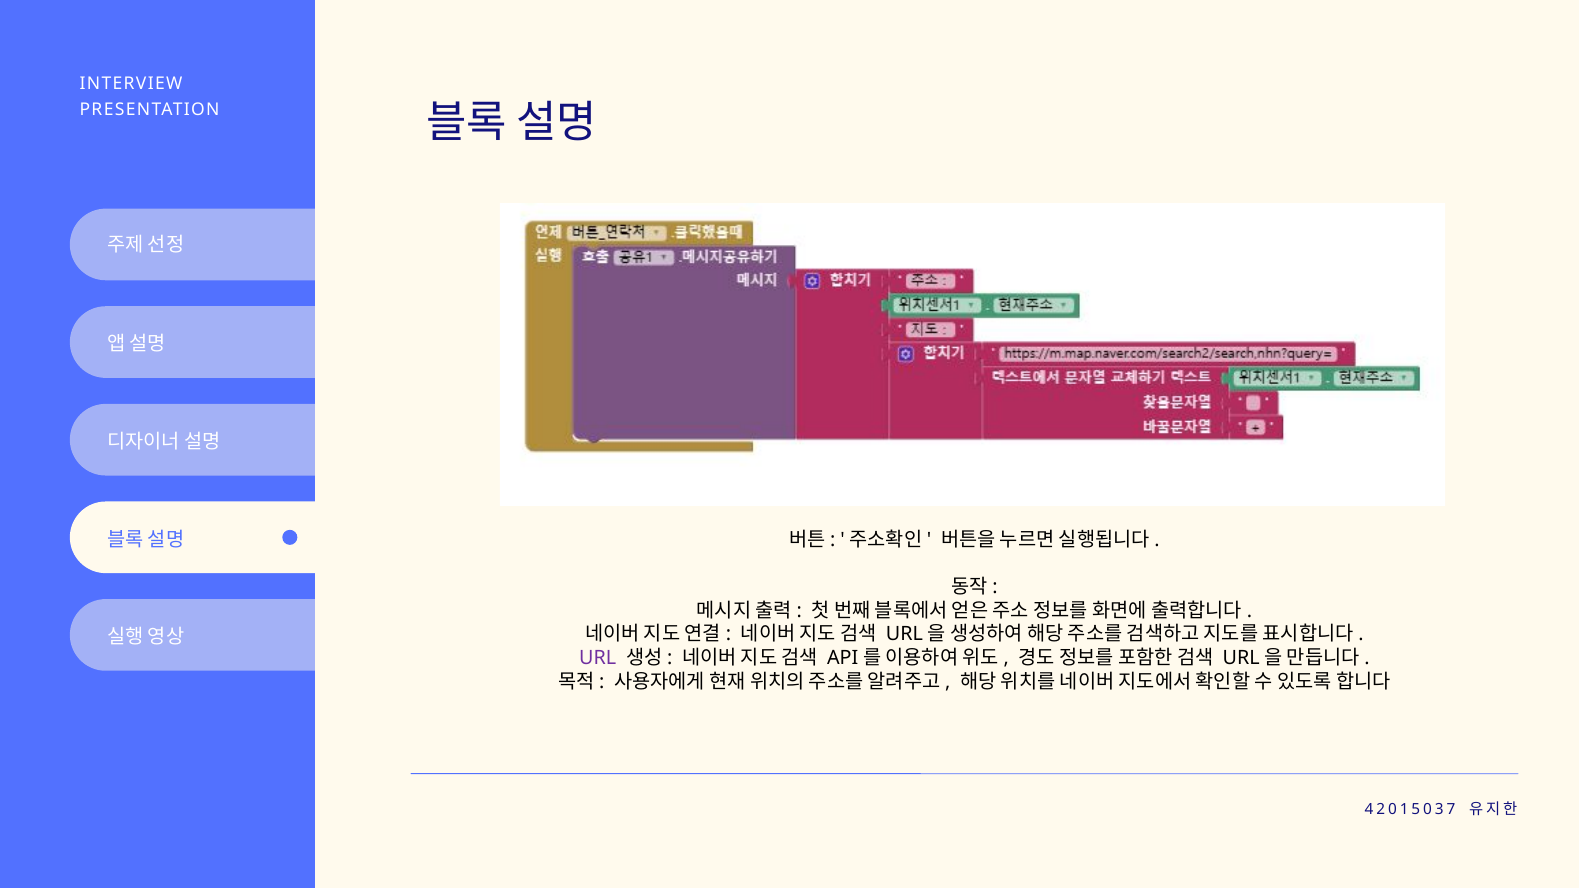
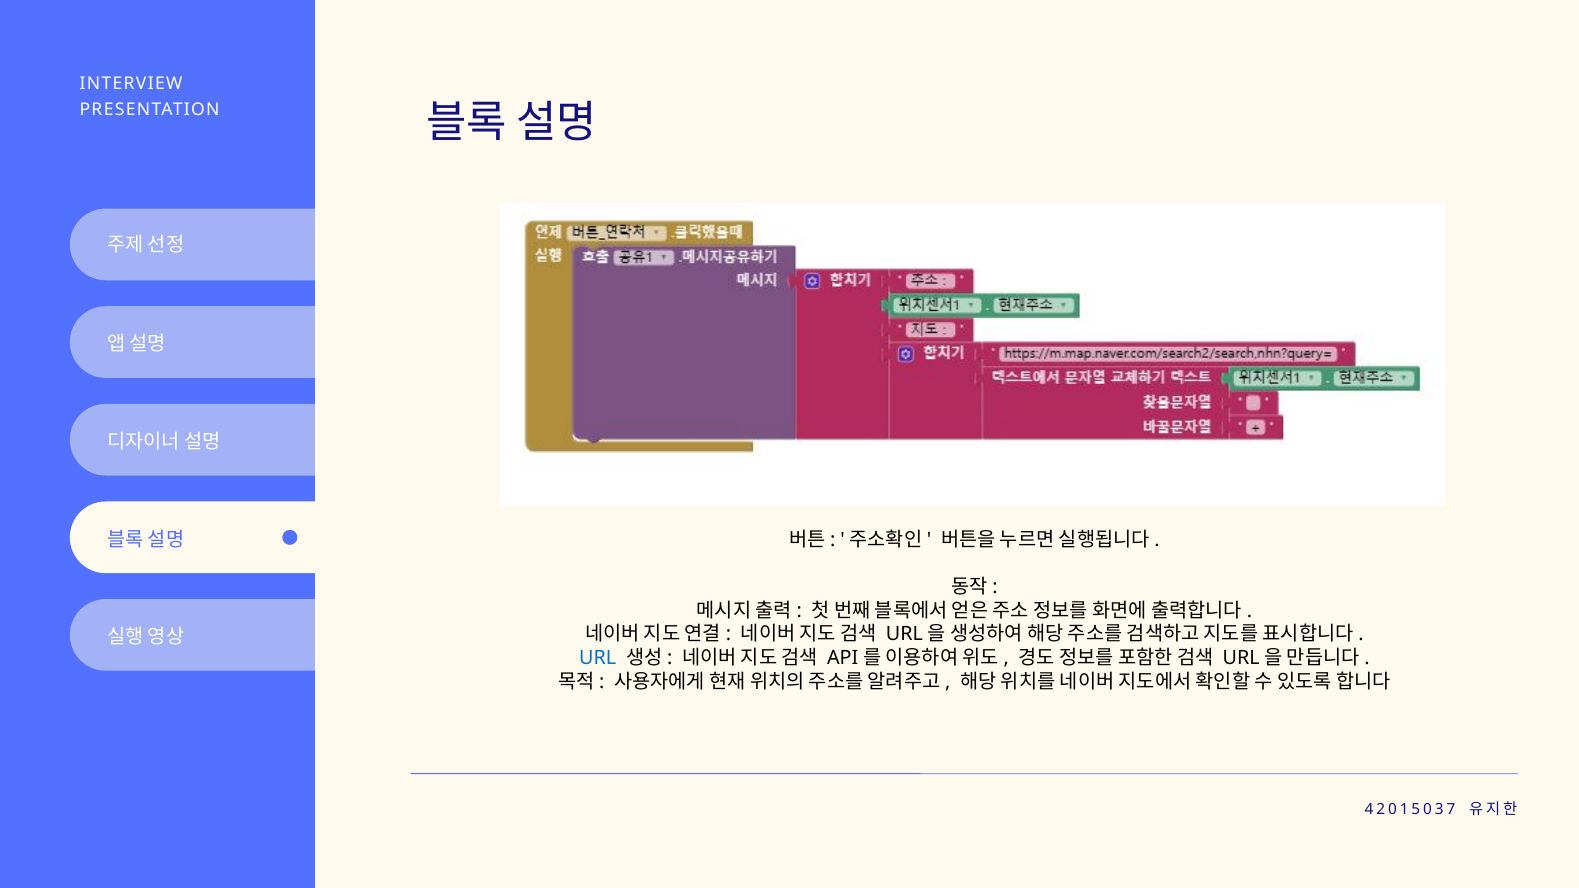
URL colour: purple -> blue (598, 658)
